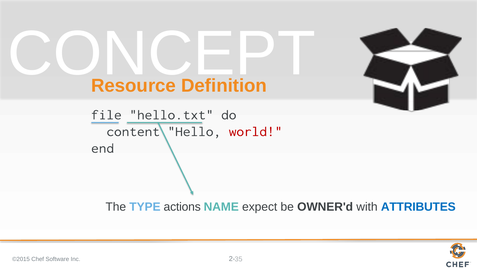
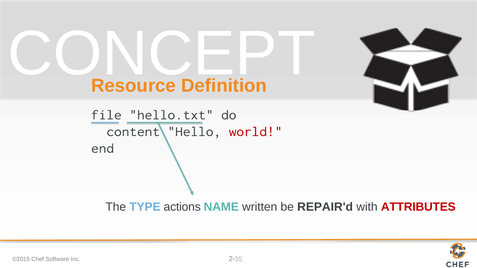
expect: expect -> written (260, 207)
OWNER'd: OWNER'd -> REPAIR'd (325, 207)
ATTRIBUTES colour: blue -> red (418, 207)
